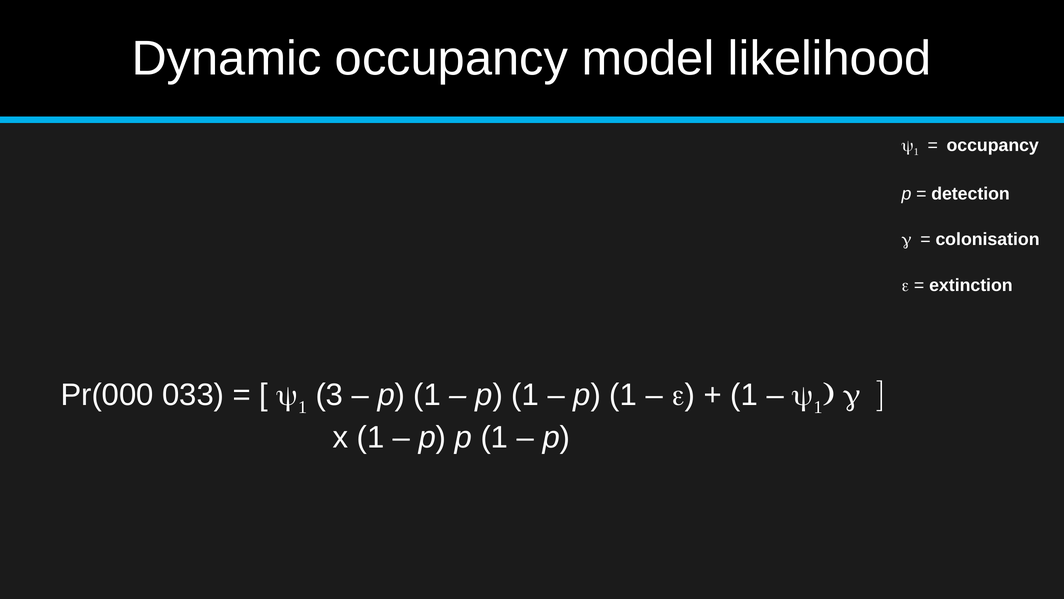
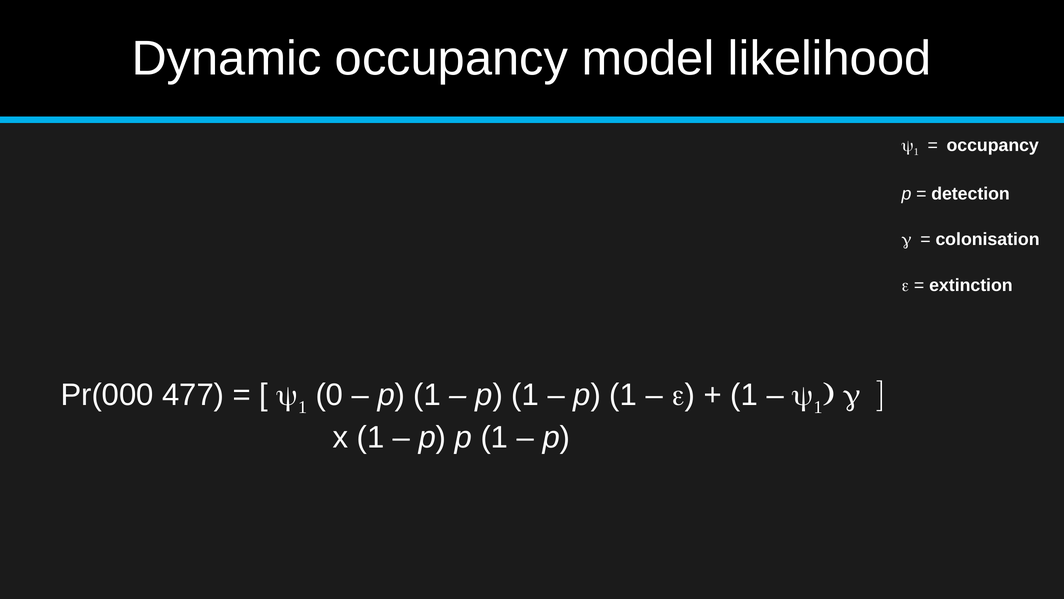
033: 033 -> 477 (193, 395)
3: 3 -> 0 (329, 395)
